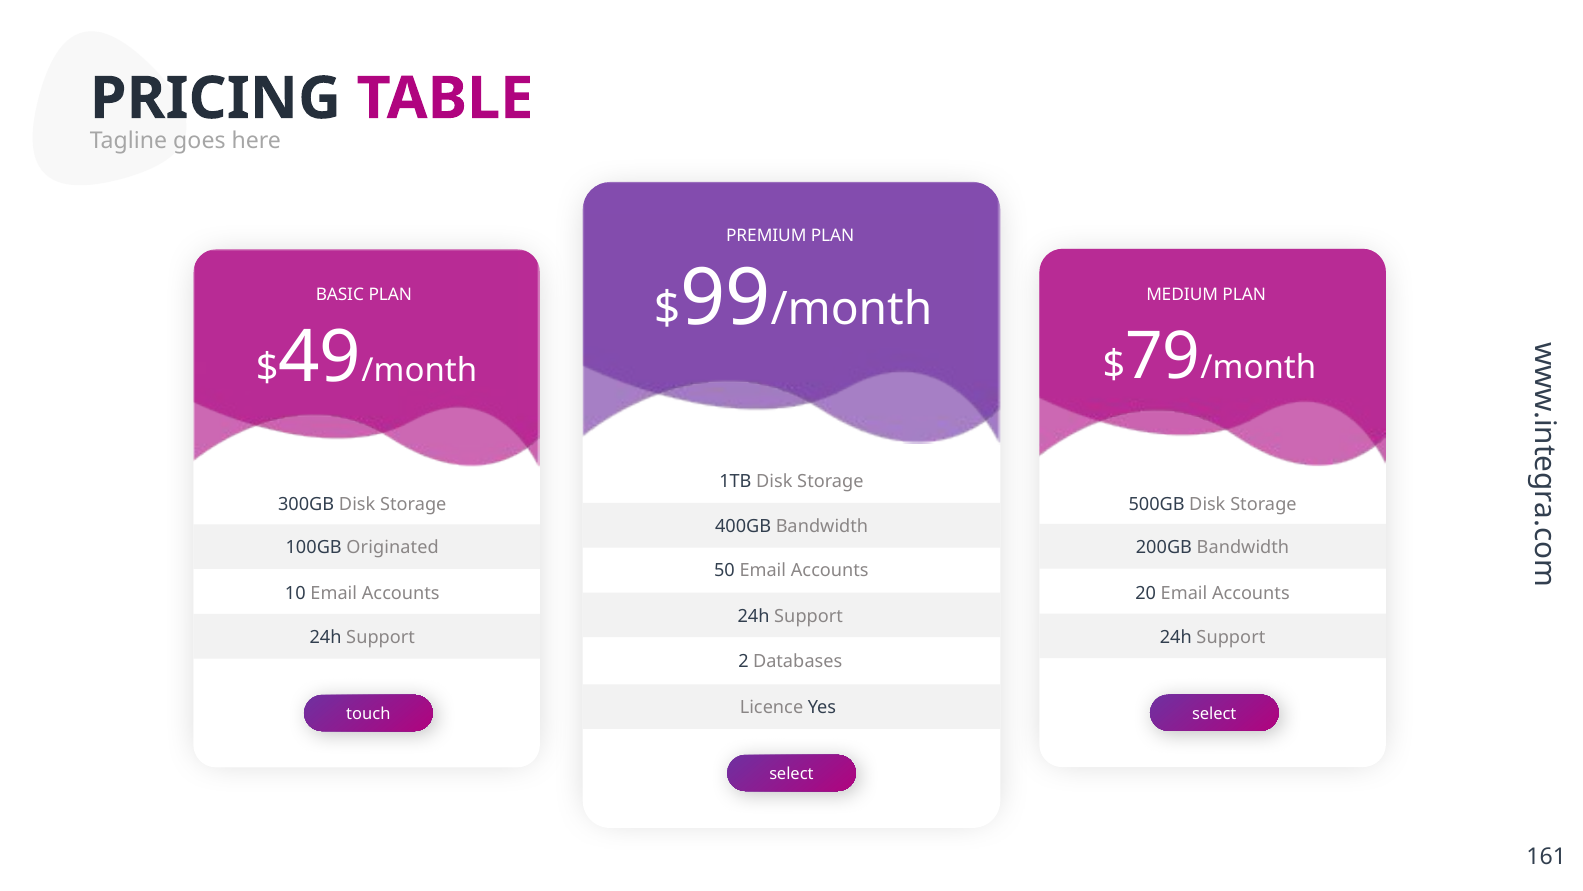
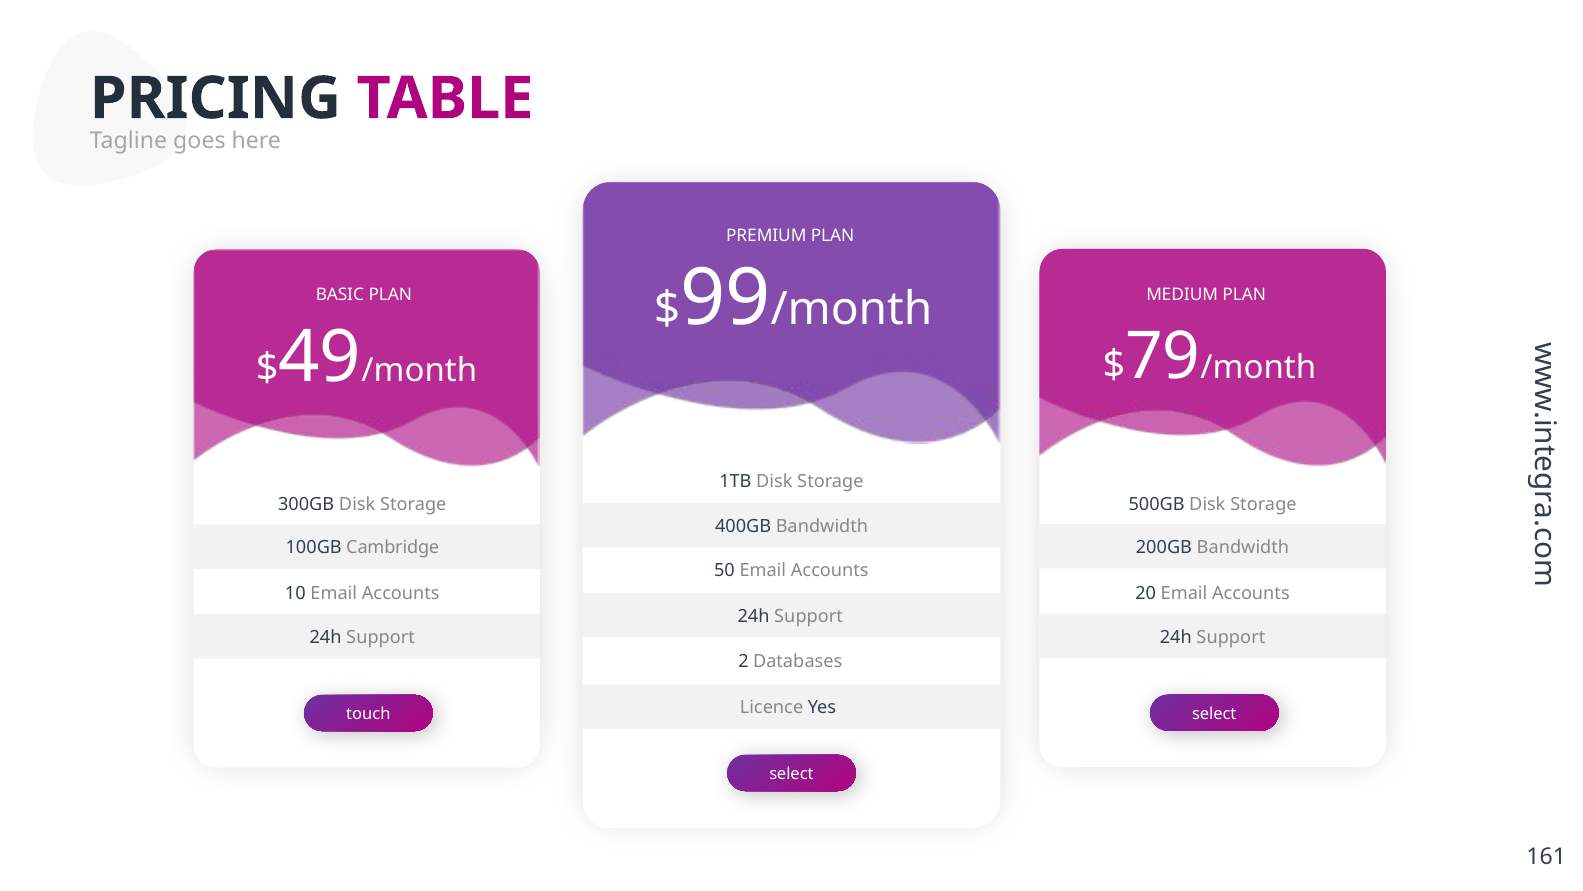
Originated: Originated -> Cambridge (393, 547)
